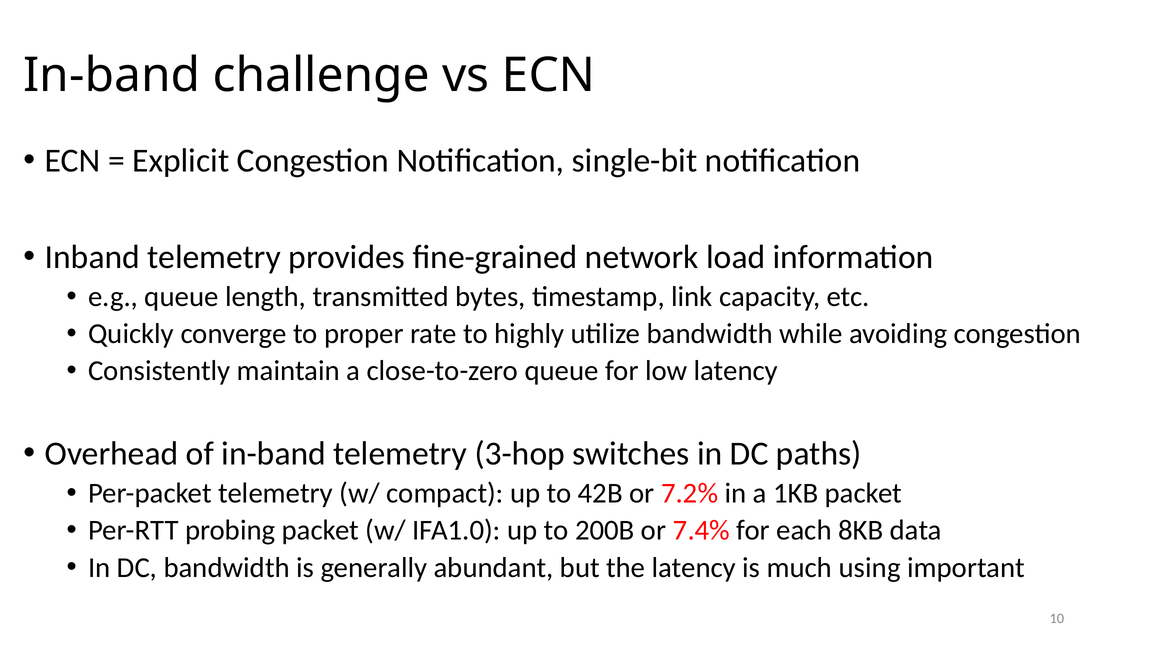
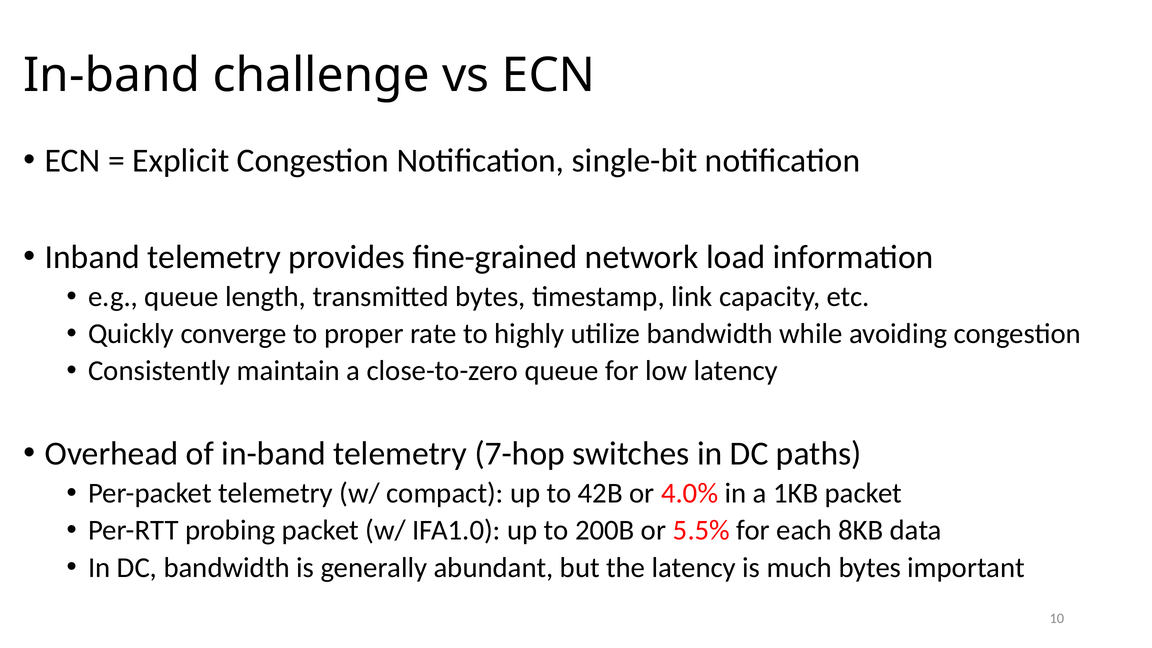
3-hop: 3-hop -> 7-hop (520, 454)
7.2%: 7.2% -> 4.0% (690, 493)
7.4%: 7.4% -> 5.5% (701, 530)
much using: using -> bytes (870, 567)
